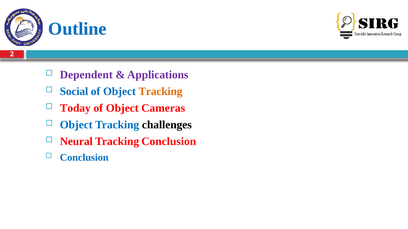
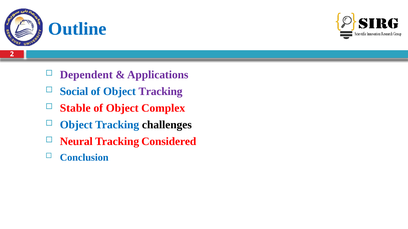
Tracking colour: orange -> purple (161, 92)
Today: Today -> Stable (75, 108)
Cameras: Cameras -> Complex (163, 108)
Tracking Conclusion: Conclusion -> Considered (169, 142)
